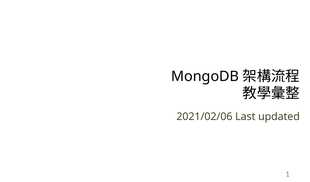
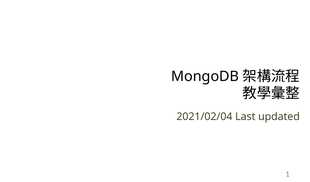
2021/02/06: 2021/02/06 -> 2021/02/04 (204, 116)
